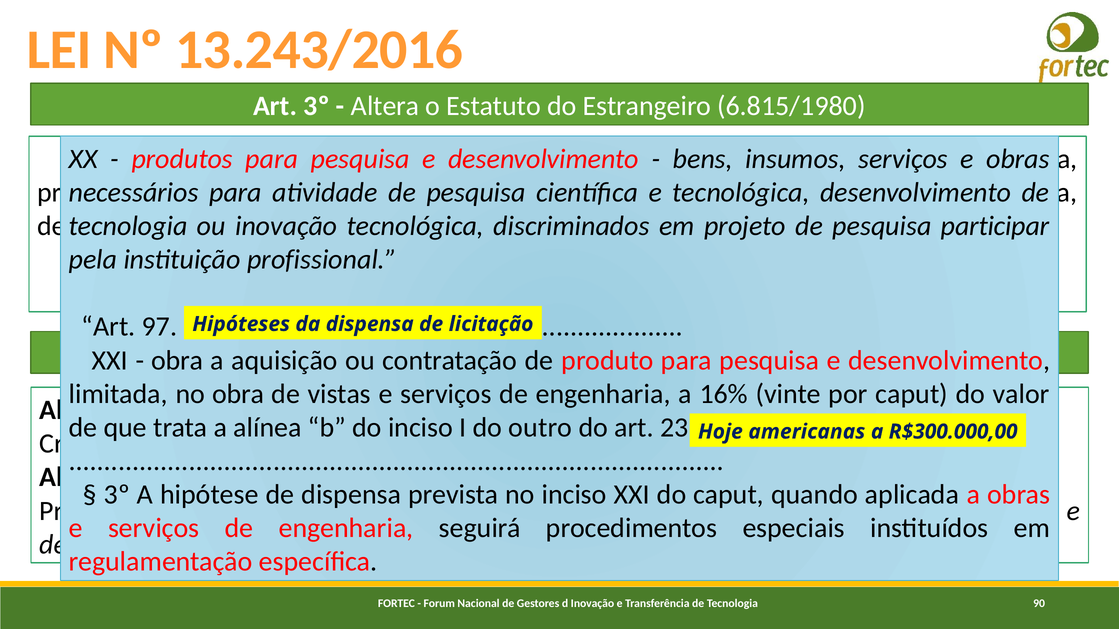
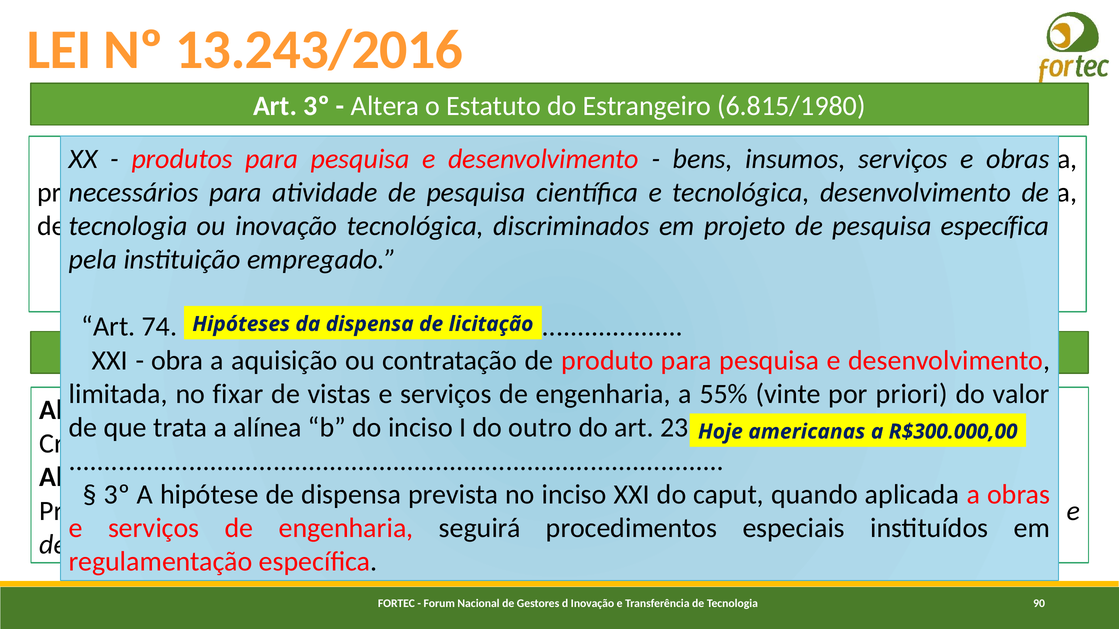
pesquisa participar: participar -> específica (995, 226)
profissional: profissional -> empregado (322, 260)
97: 97 -> 74 (159, 327)
obra: obra -> fixar (238, 394)
16%: 16% -> 55% (724, 394)
por caput: caput -> priori (912, 394)
